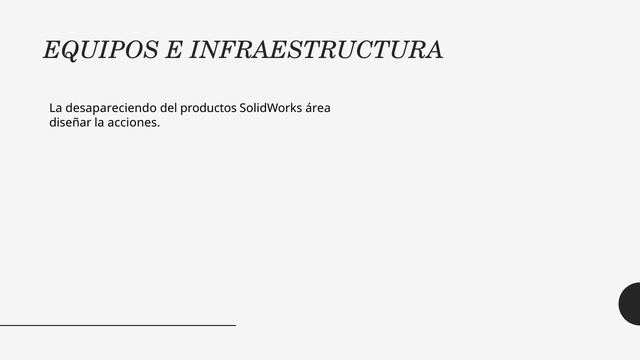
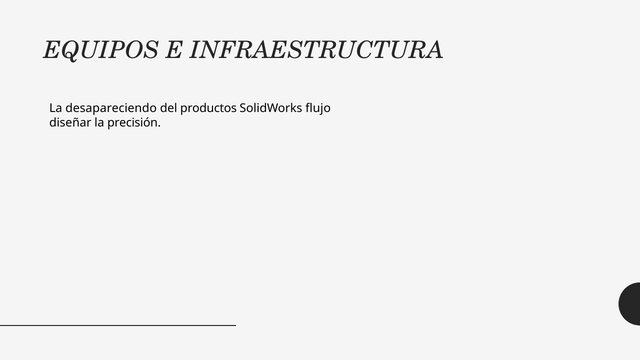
área: área -> flujo (318, 108)
acciones: acciones -> precisión (134, 123)
